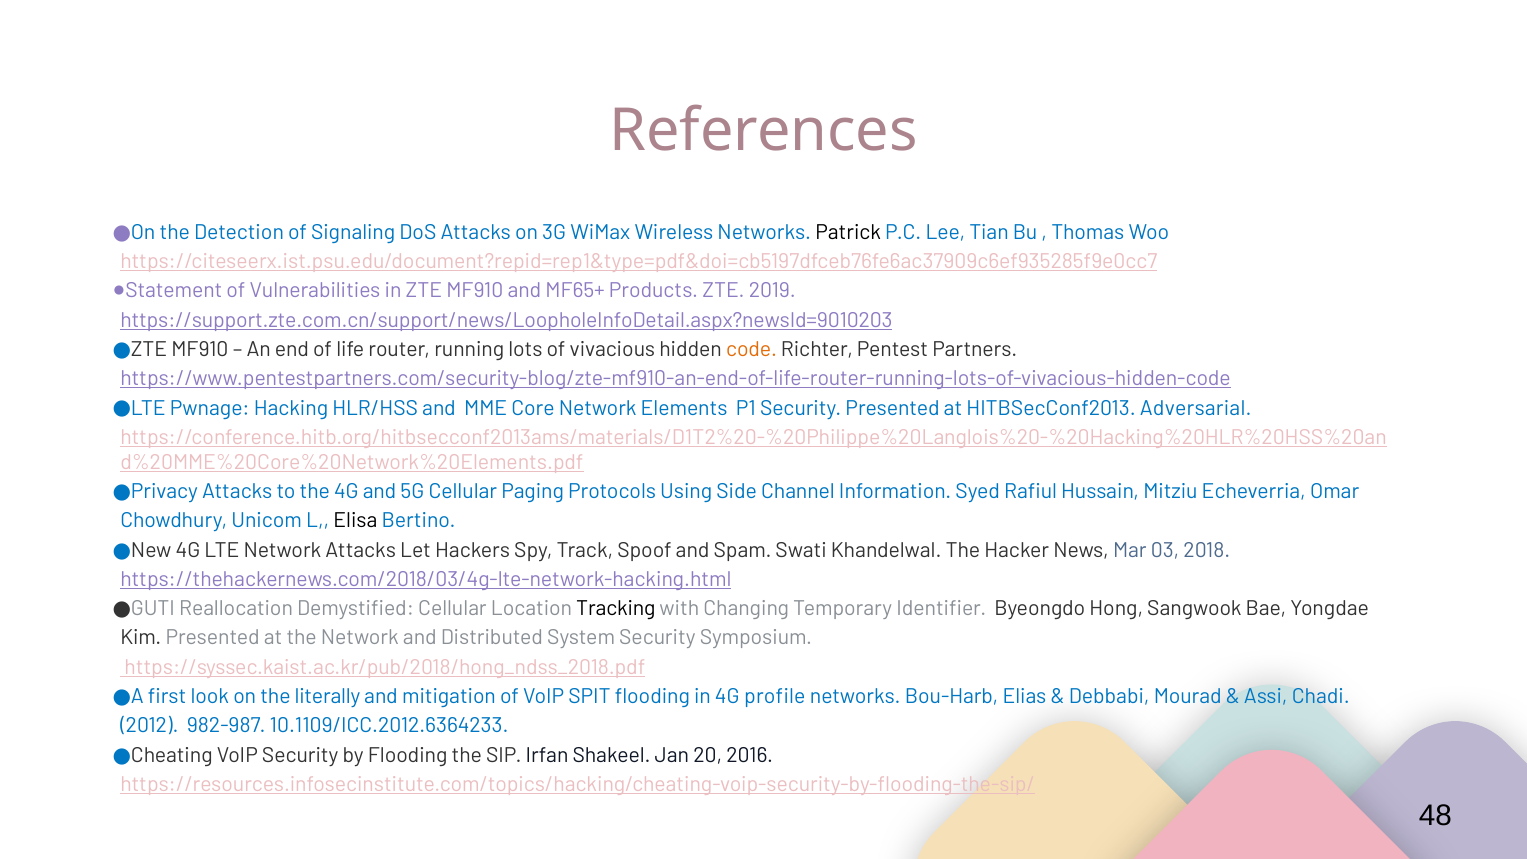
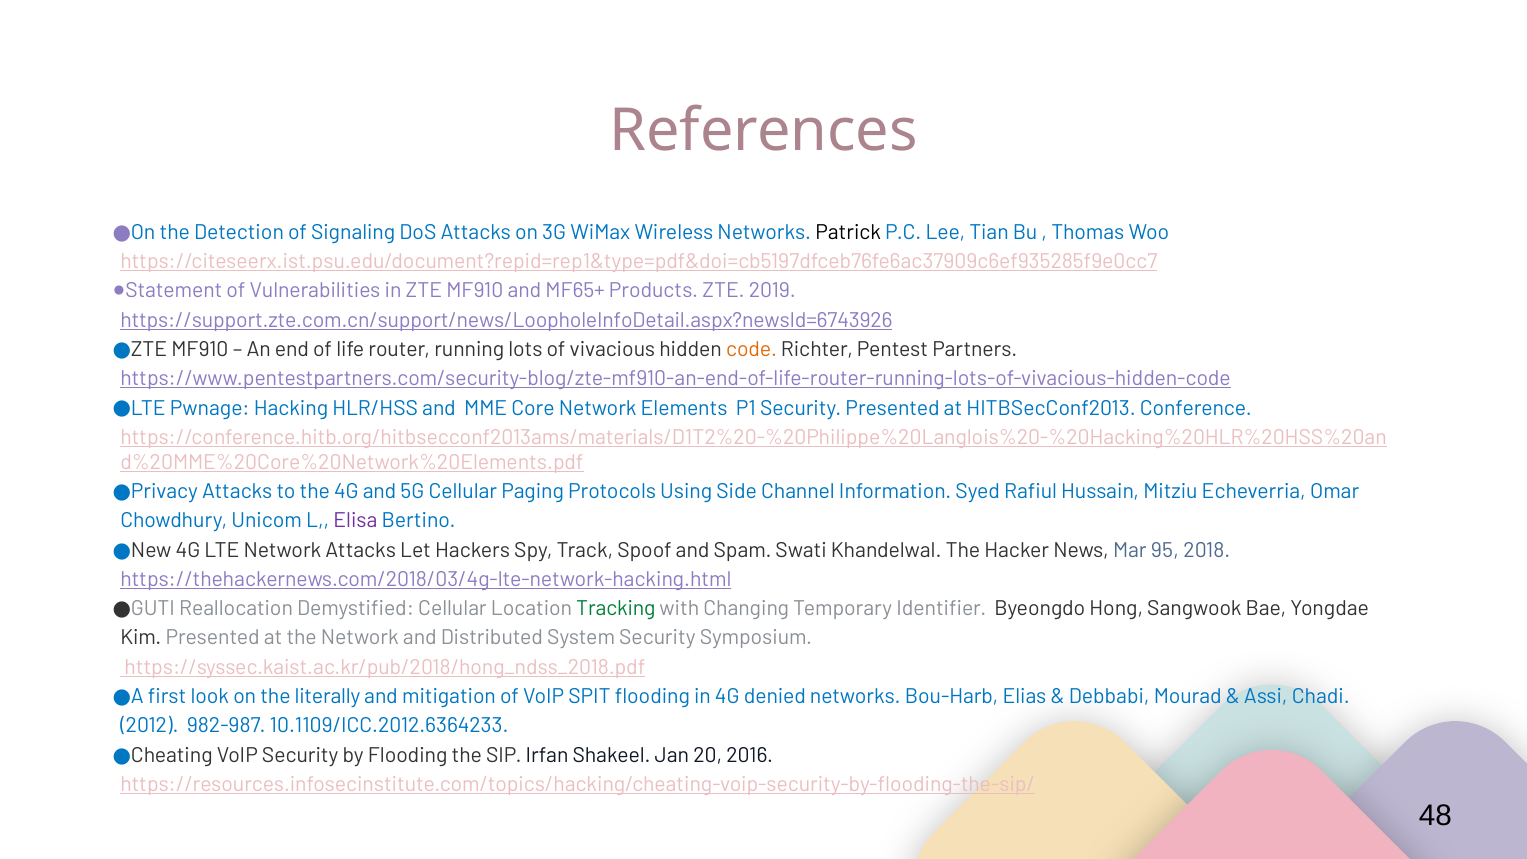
https://support.zte.com.cn/support/news/LoopholeInfoDetail.aspx?newsId=9010203: https://support.zte.com.cn/support/news/LoopholeInfoDetail.aspx?newsId=9010203 -> https://support.zte.com.cn/support/news/LoopholeInfoDetail.aspx?newsId=6743926 (506, 320)
Adversarial: Adversarial -> Conference (1196, 408)
Elisa colour: black -> purple (355, 521)
03: 03 -> 95 (1165, 550)
Tracking colour: black -> green (616, 609)
profile: profile -> denied (775, 696)
